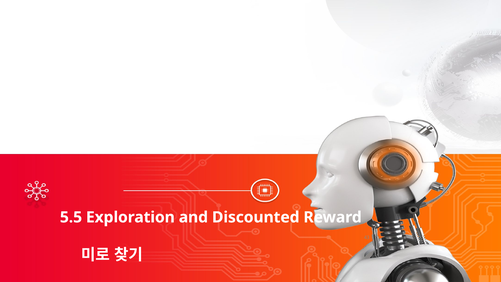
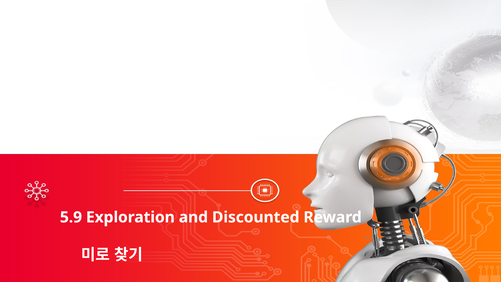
5.5: 5.5 -> 5.9 (71, 217)
